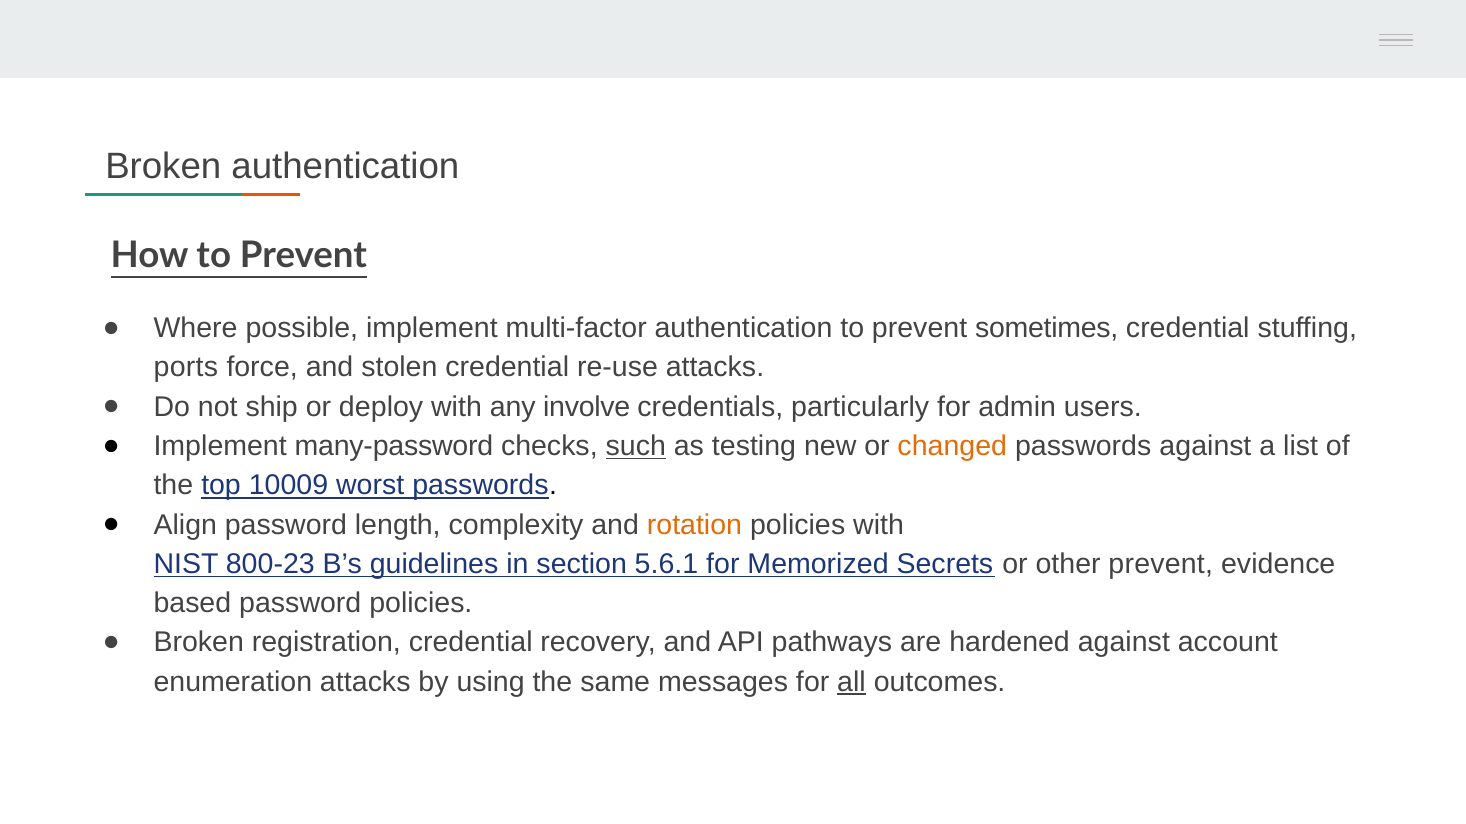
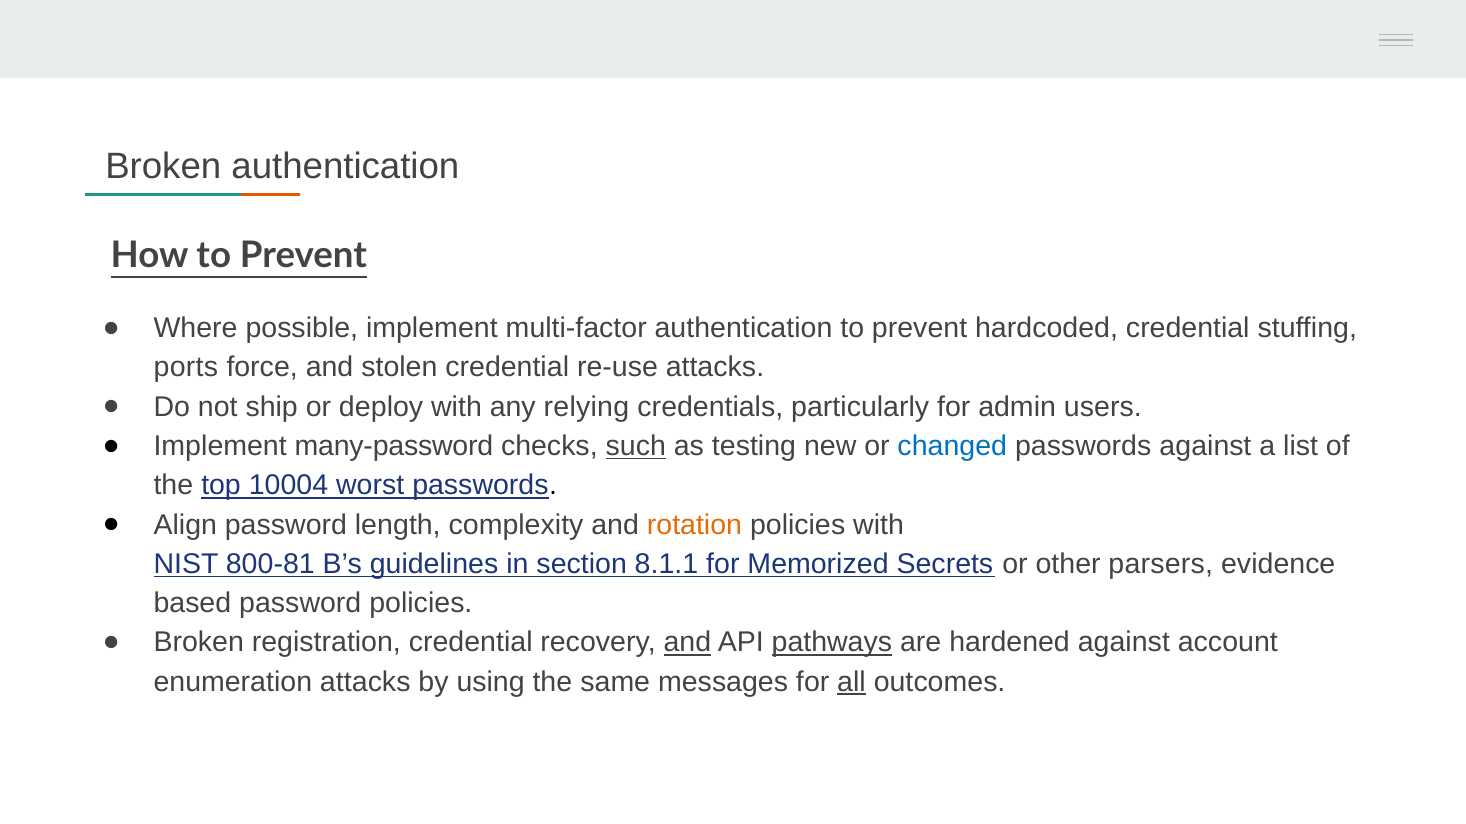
sometimes: sometimes -> hardcoded (1047, 329)
involve: involve -> relying (586, 407)
changed colour: orange -> blue (952, 446)
10009: 10009 -> 10004 (288, 486)
800-23: 800-23 -> 800-81 (270, 564)
5.6.1: 5.6.1 -> 8.1.1 (666, 564)
other prevent: prevent -> parsers (1161, 564)
and underline: none -> present (687, 643)
pathways underline: none -> present (832, 643)
